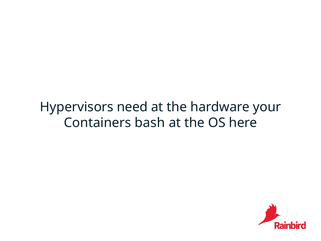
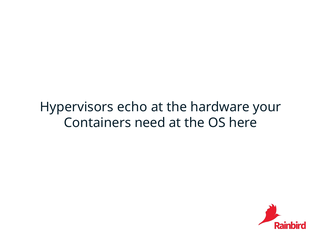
need: need -> echo (132, 107)
bash: bash -> need (150, 123)
